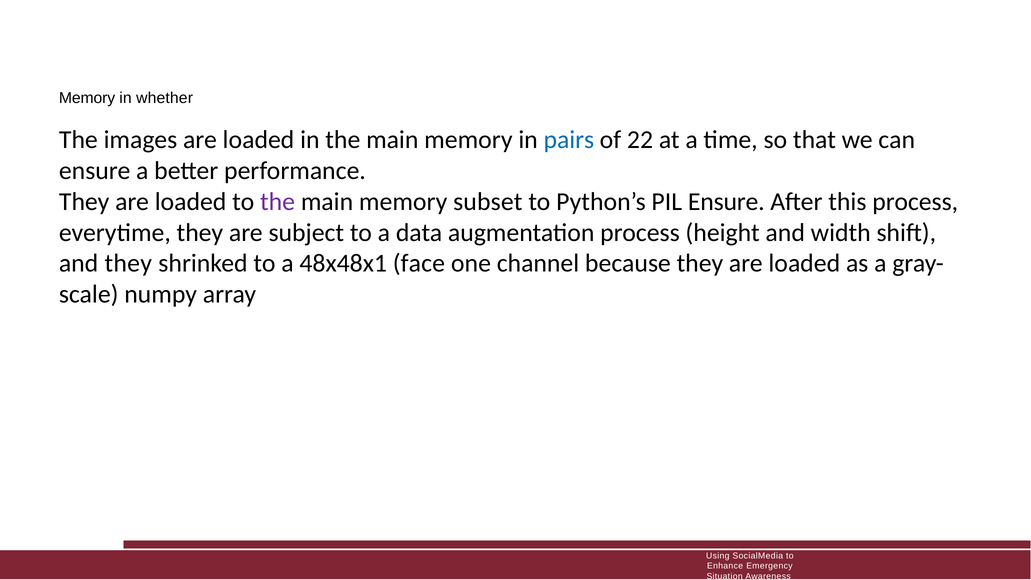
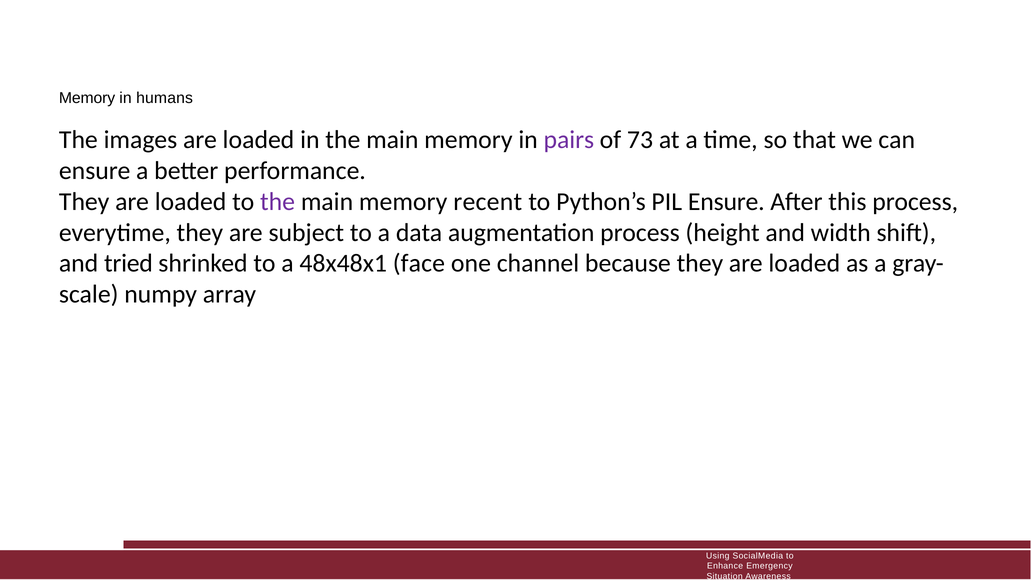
whether: whether -> humans (165, 98)
pairs colour: blue -> purple (569, 140)
22: 22 -> 73 (640, 140)
subset: subset -> recent (488, 202)
and they: they -> tried (128, 263)
